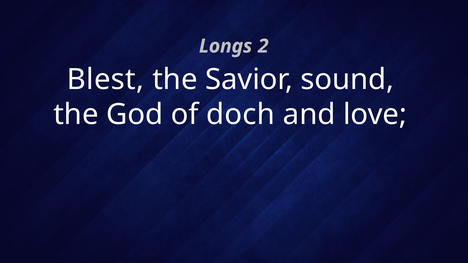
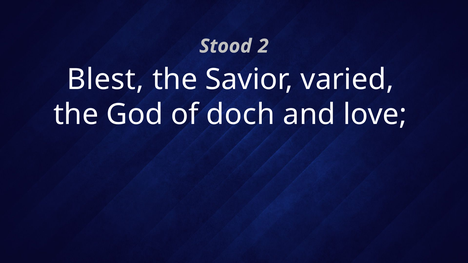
Longs: Longs -> Stood (225, 46)
sound: sound -> varied (347, 79)
